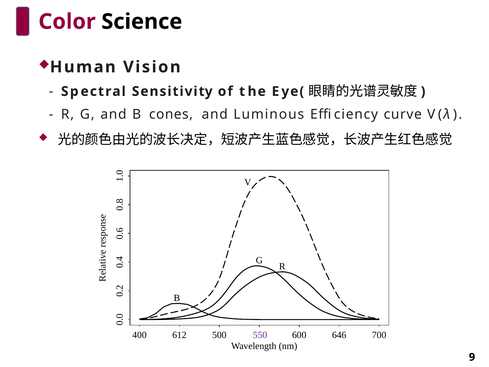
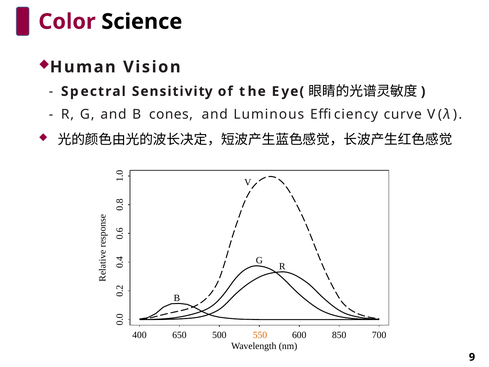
612: 612 -> 650 (179, 335)
550 colour: purple -> orange (260, 335)
646: 646 -> 850 (339, 335)
